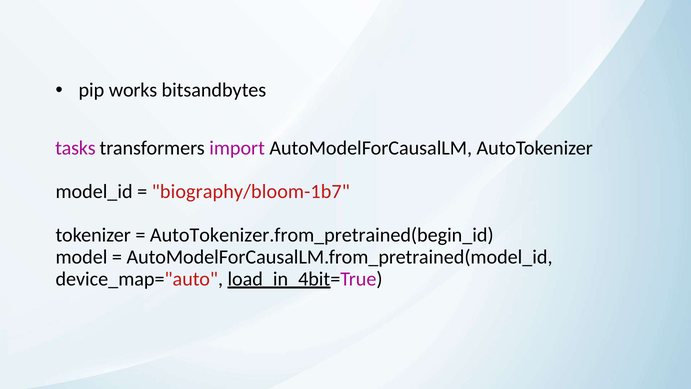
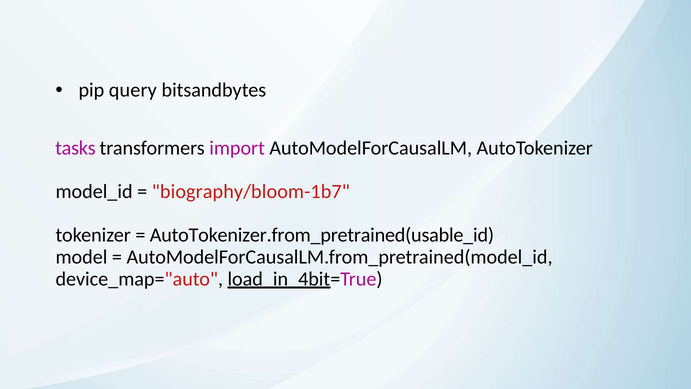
works: works -> query (133, 90)
AutoTokenizer.from_pretrained(begin_id: AutoTokenizer.from_pretrained(begin_id -> AutoTokenizer.from_pretrained(usable_id (322, 235)
